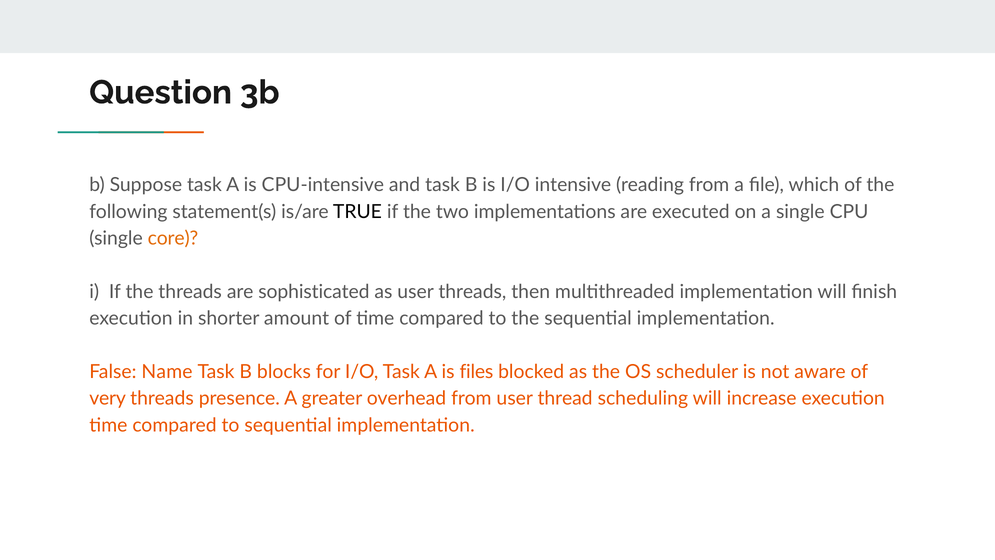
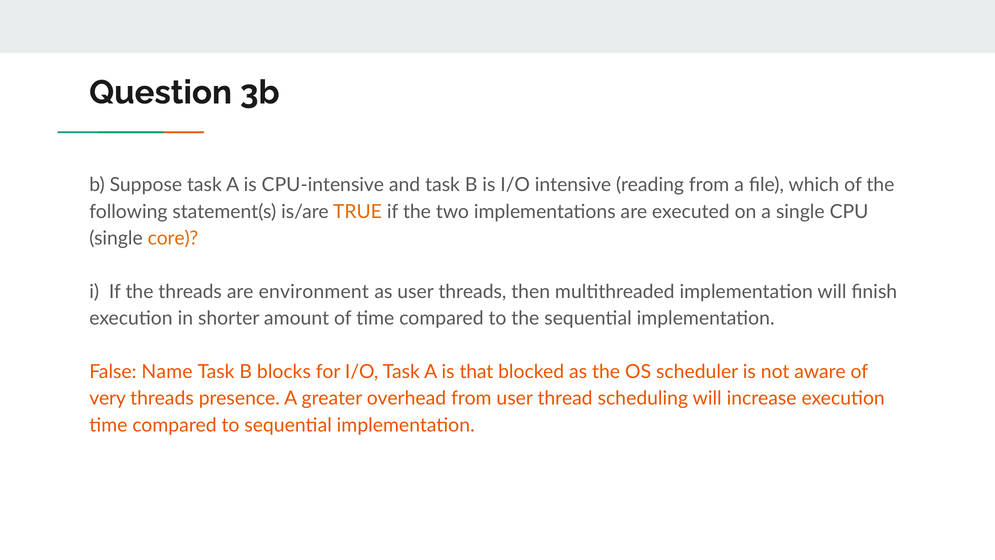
TRUE colour: black -> orange (357, 212)
sophisticated: sophisticated -> environment (314, 292)
files: files -> that (476, 372)
